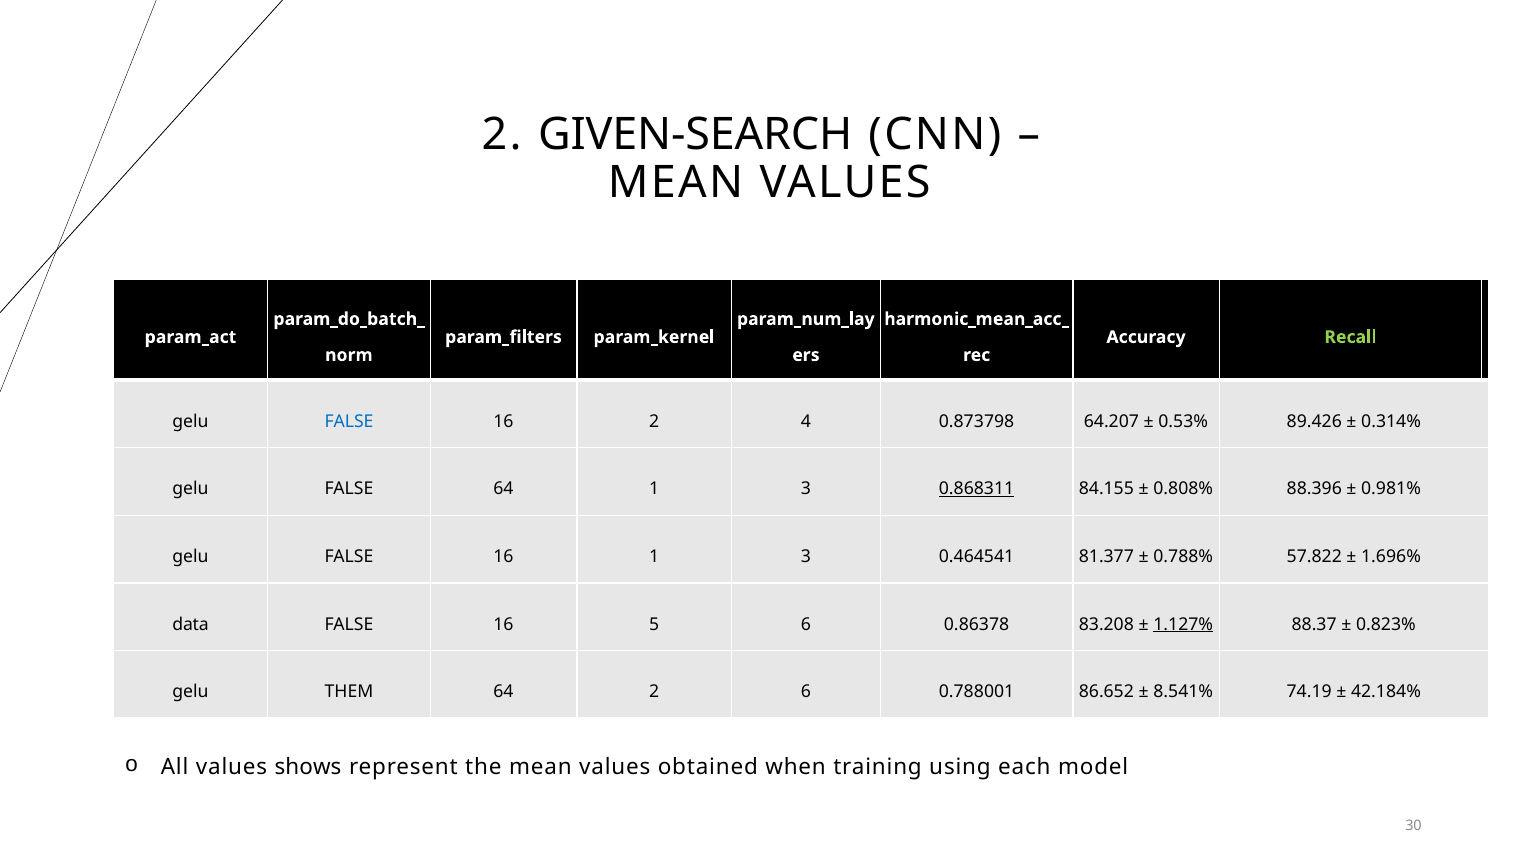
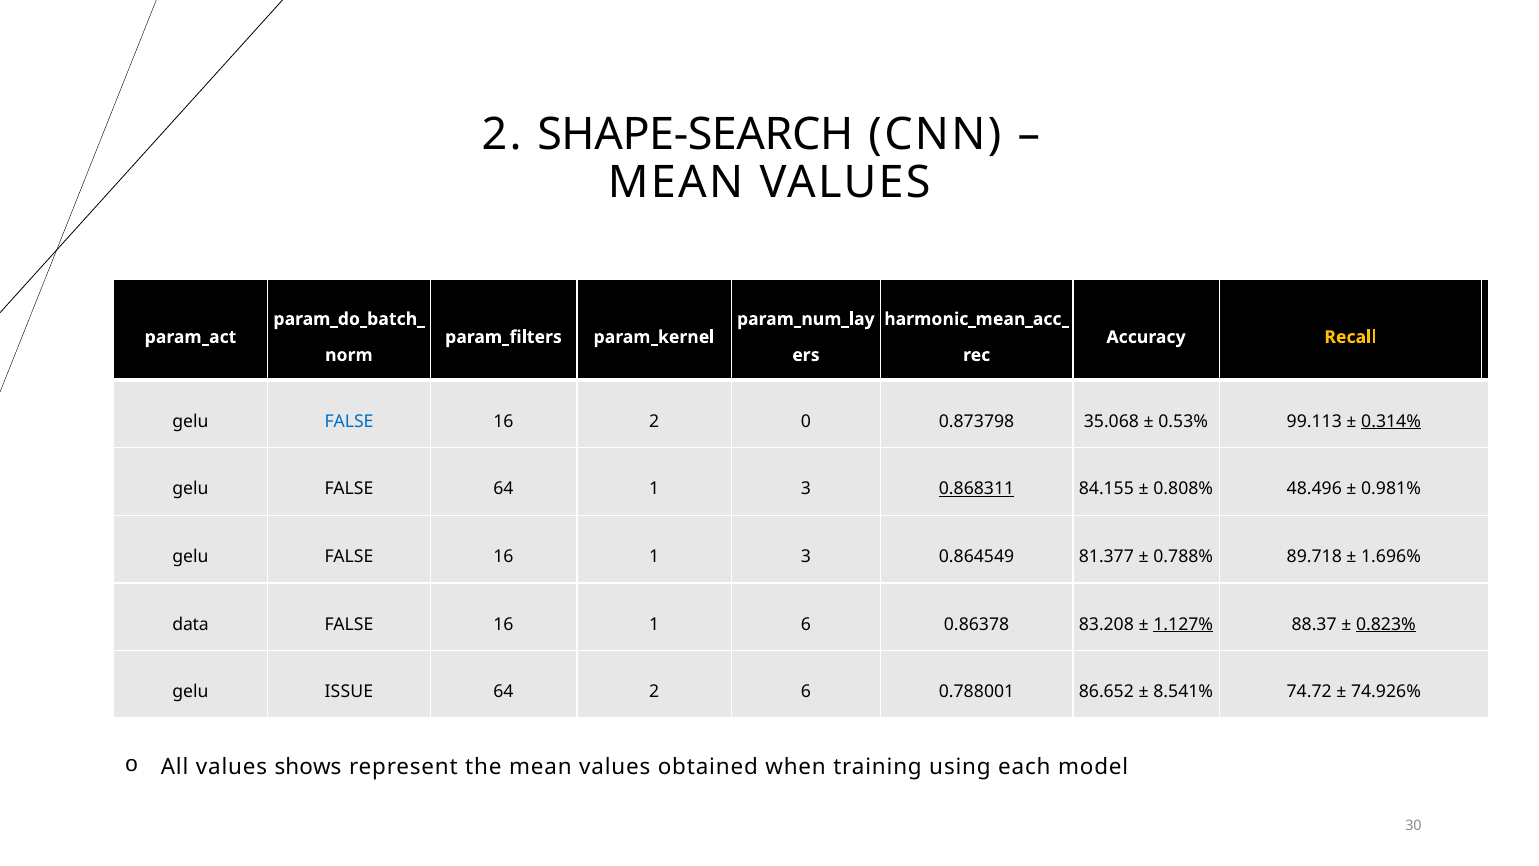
GIVEN-SEARCH: GIVEN-SEARCH -> SHAPE-SEARCH (695, 135)
Recall colour: light green -> yellow (1350, 337)
4: 4 -> 0 (806, 421)
64.207: 64.207 -> 35.068 (1111, 421)
89.426: 89.426 -> 99.113 (1314, 421)
0.314% underline: none -> present (1391, 421)
88.396: 88.396 -> 48.496 (1314, 489)
0.464541: 0.464541 -> 0.864549 (977, 556)
57.822: 57.822 -> 89.718 (1314, 556)
5: 5 -> 1 (654, 624)
0.823% underline: none -> present (1386, 624)
THEM: THEM -> ISSUE (349, 692)
74.19: 74.19 -> 74.72 (1309, 692)
42.184%: 42.184% -> 74.926% (1386, 692)
